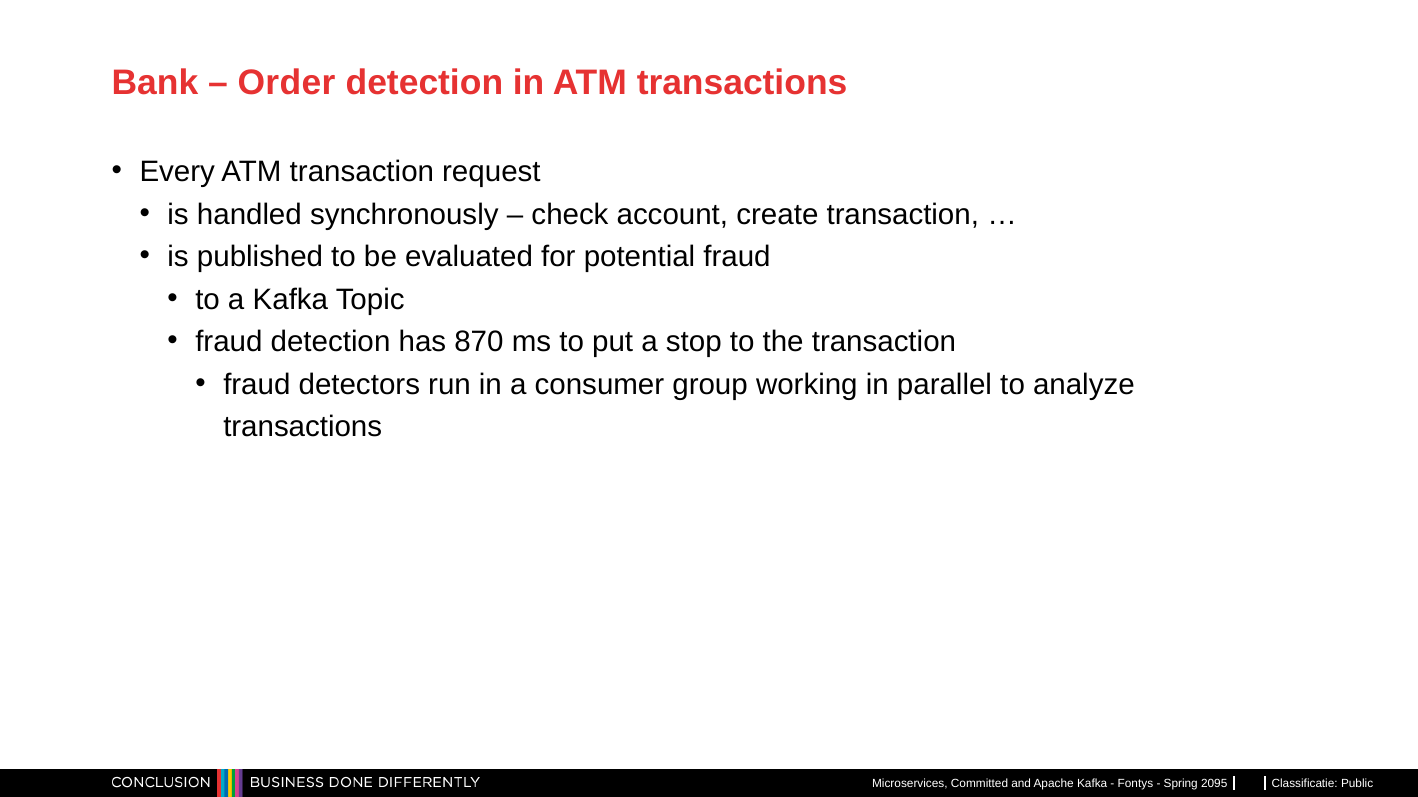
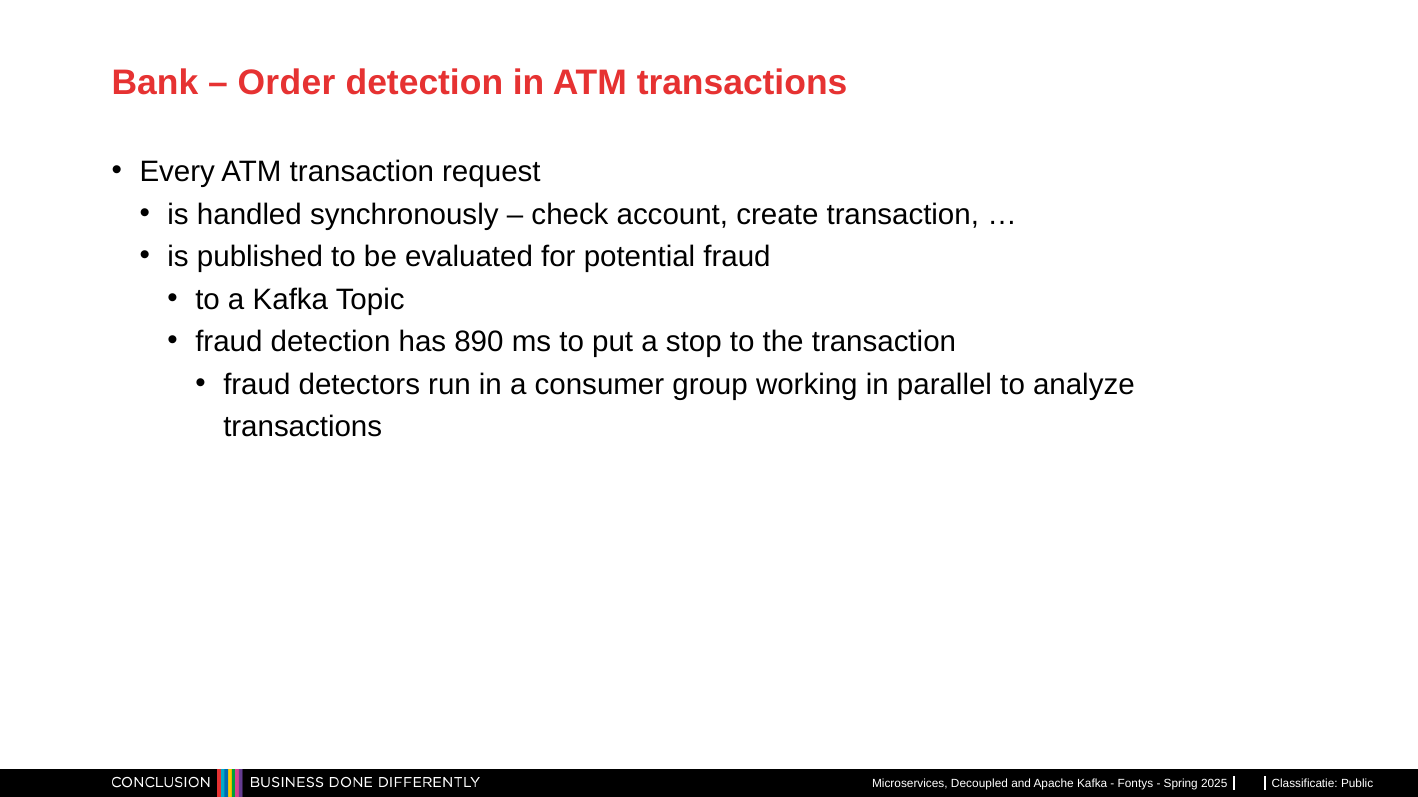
870: 870 -> 890 (479, 342)
Committed: Committed -> Decoupled (979, 784)
2095: 2095 -> 2025 (1214, 784)
